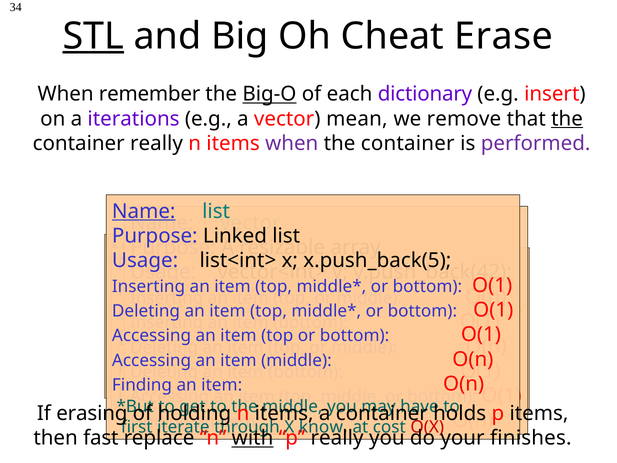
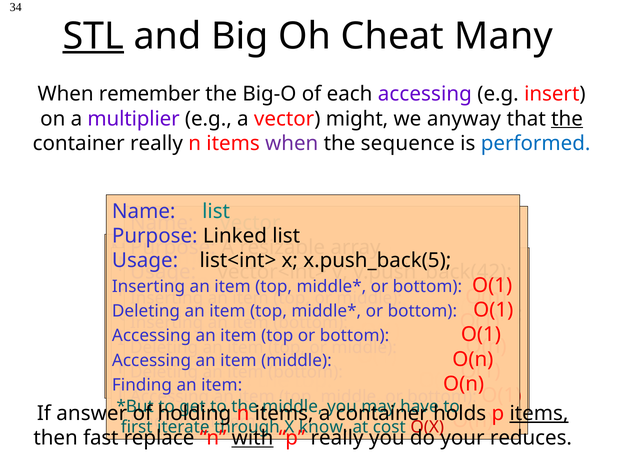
Erase: Erase -> Many (504, 36)
Big-O underline: present -> none (269, 94)
each dictionary: dictionary -> accessing (425, 94)
iterations: iterations -> multiplier (134, 119)
mean: mean -> might (357, 119)
remove: remove -> anyway (464, 119)
container: container -> sequence (408, 143)
performed colour: purple -> blue (536, 143)
Name underline: present -> none (144, 211)
erasing: erasing -> answer (92, 413)
items underline: none -> present (539, 413)
finishes: finishes -> reduces (531, 438)
